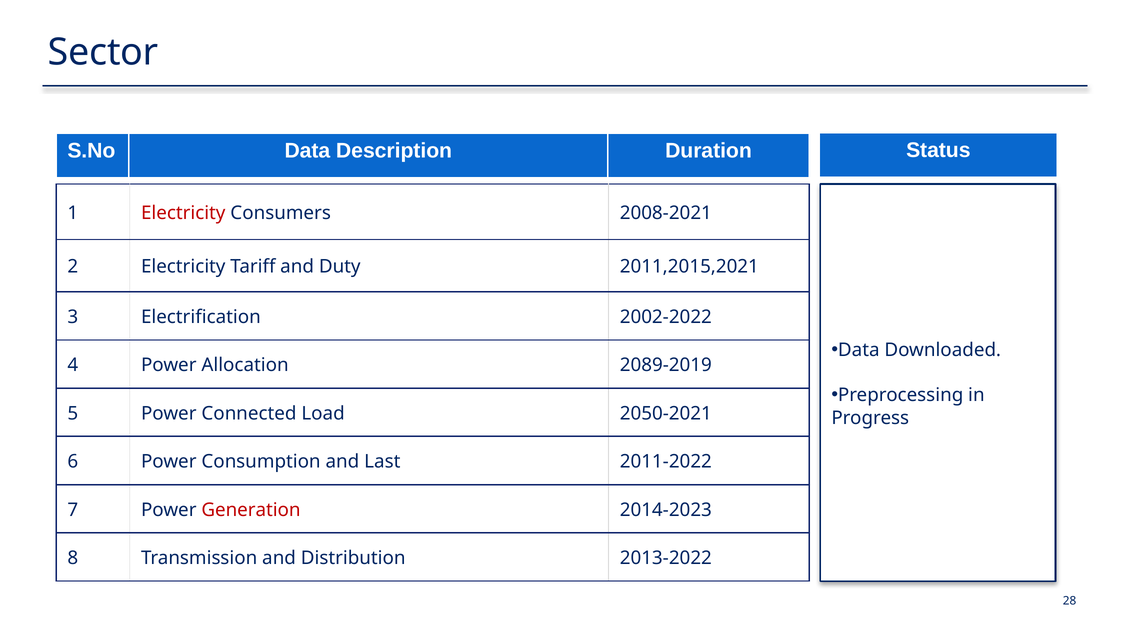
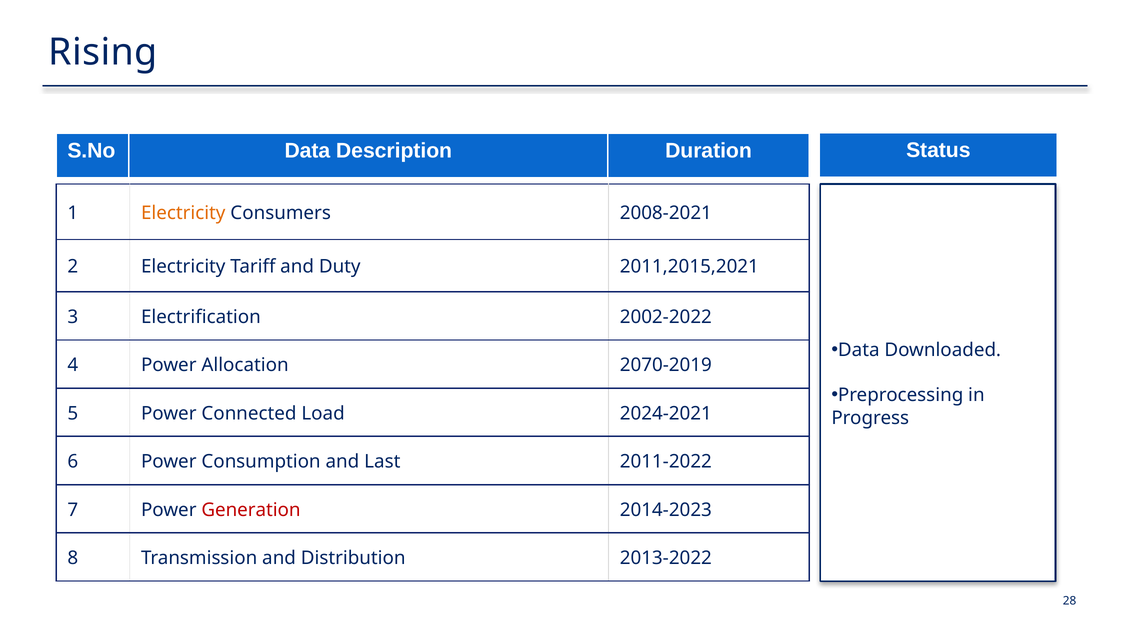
Sector: Sector -> Rising (103, 52)
Electricity colour: red -> orange (183, 213)
2089-2019: 2089-2019 -> 2070-2019 (666, 365)
2050-2021: 2050-2021 -> 2024-2021 (666, 413)
